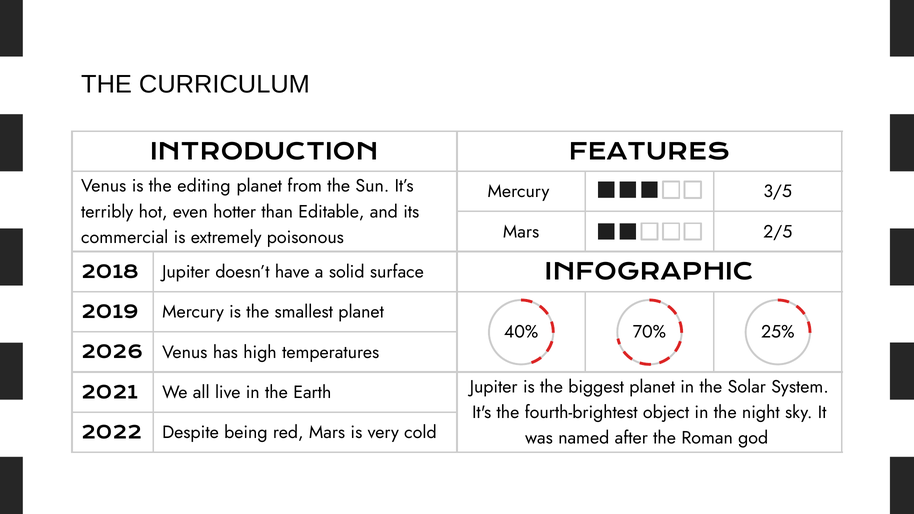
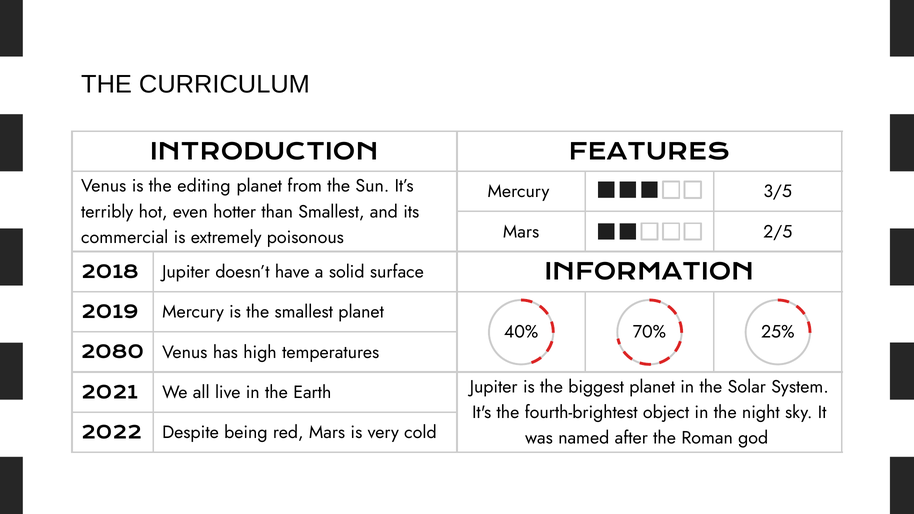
than Editable: Editable -> Smallest (331, 212)
INFOGRAPHIC: INFOGRAPHIC -> INFORMATION (649, 273)
2026: 2026 -> 2080 (112, 353)
